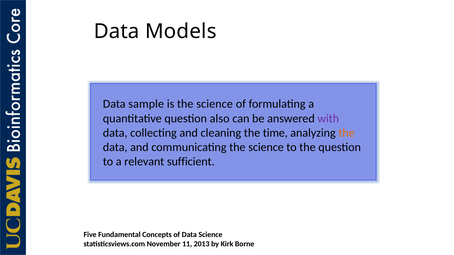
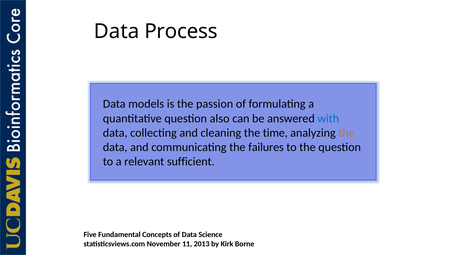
Models: Models -> Process (181, 31)
sample: sample -> models (146, 104)
is the science: science -> passion (215, 104)
with colour: purple -> blue (328, 119)
communicating the science: science -> failures (266, 147)
